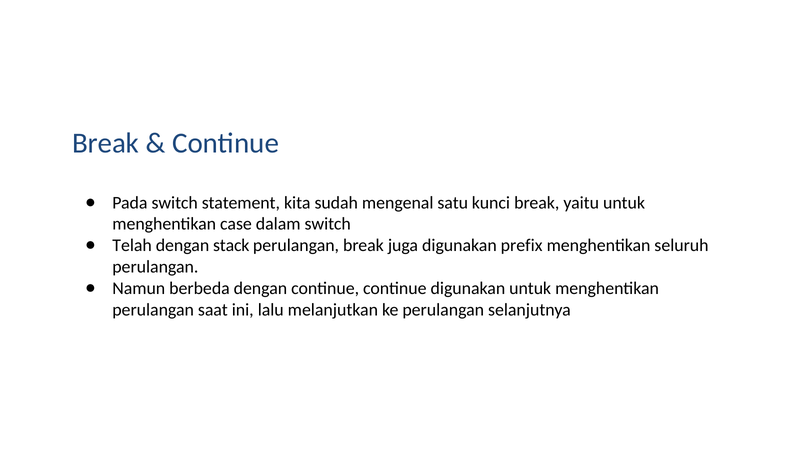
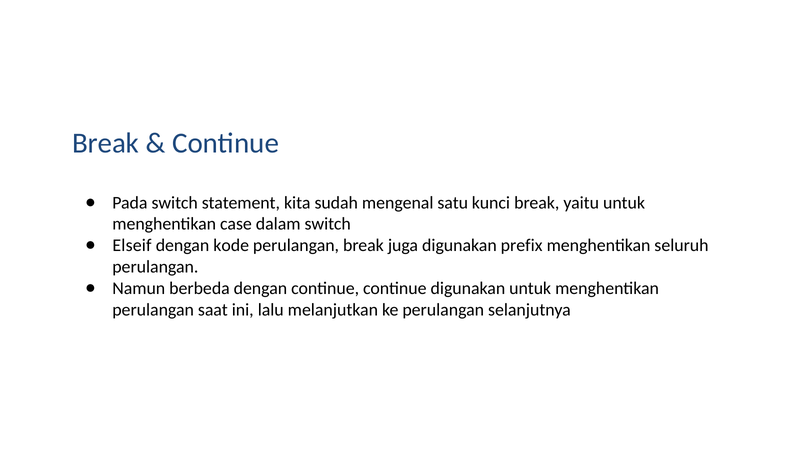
Telah: Telah -> Elseif (132, 246)
stack: stack -> kode (231, 246)
